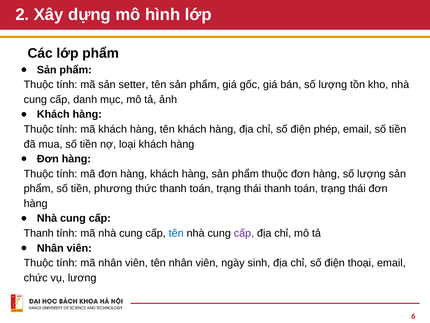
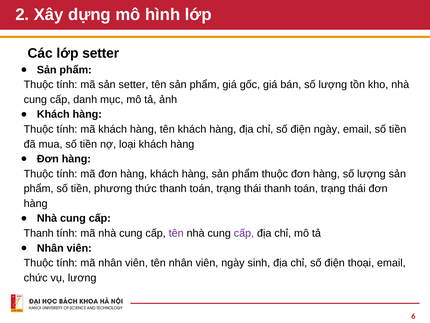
lớp phẩm: phẩm -> setter (101, 53)
điện phép: phép -> ngày (327, 129)
tên colour: blue -> purple (176, 233)
